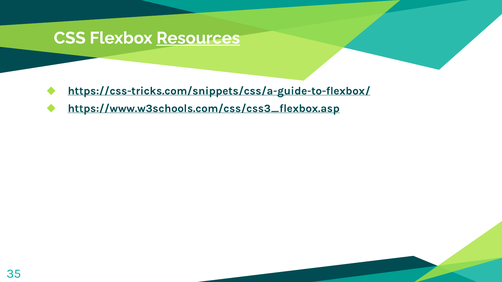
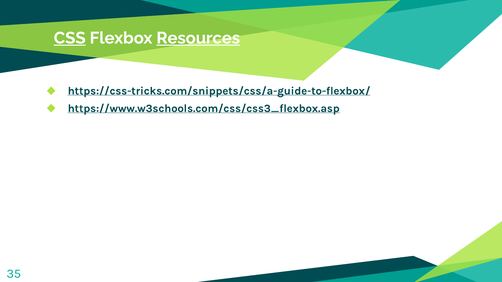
CSS underline: none -> present (70, 38)
